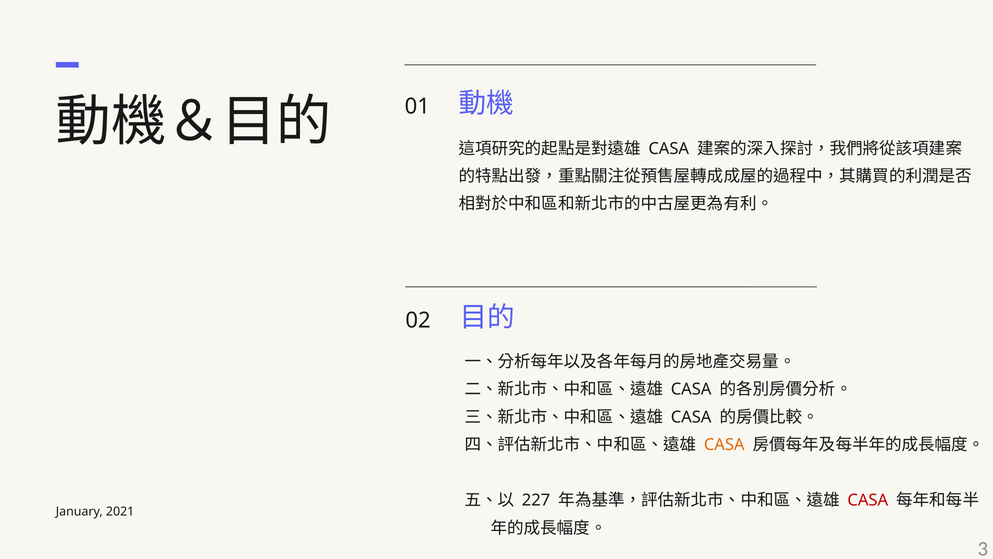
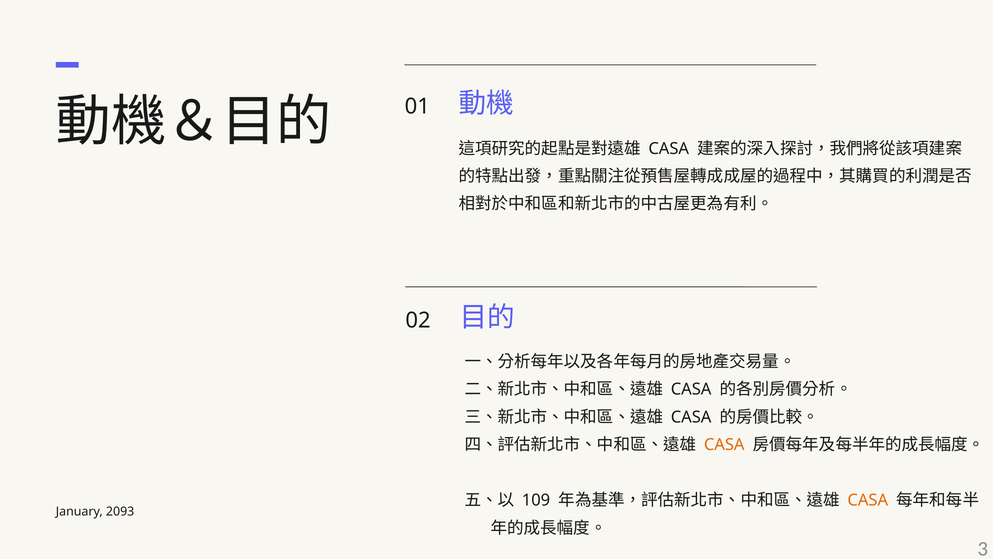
227: 227 -> 109 (536, 500)
CASA colour: red -> orange (868, 500)
2021: 2021 -> 2093 (120, 511)
